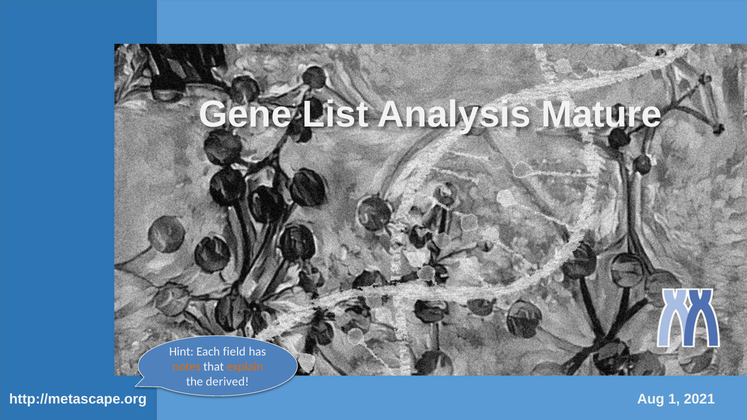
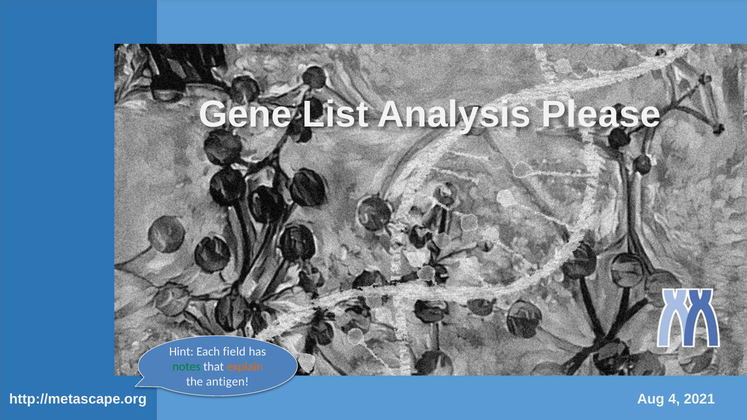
Mature: Mature -> Please (601, 114)
notes colour: orange -> green (187, 367)
derived: derived -> antigen (227, 382)
1: 1 -> 4 (674, 399)
